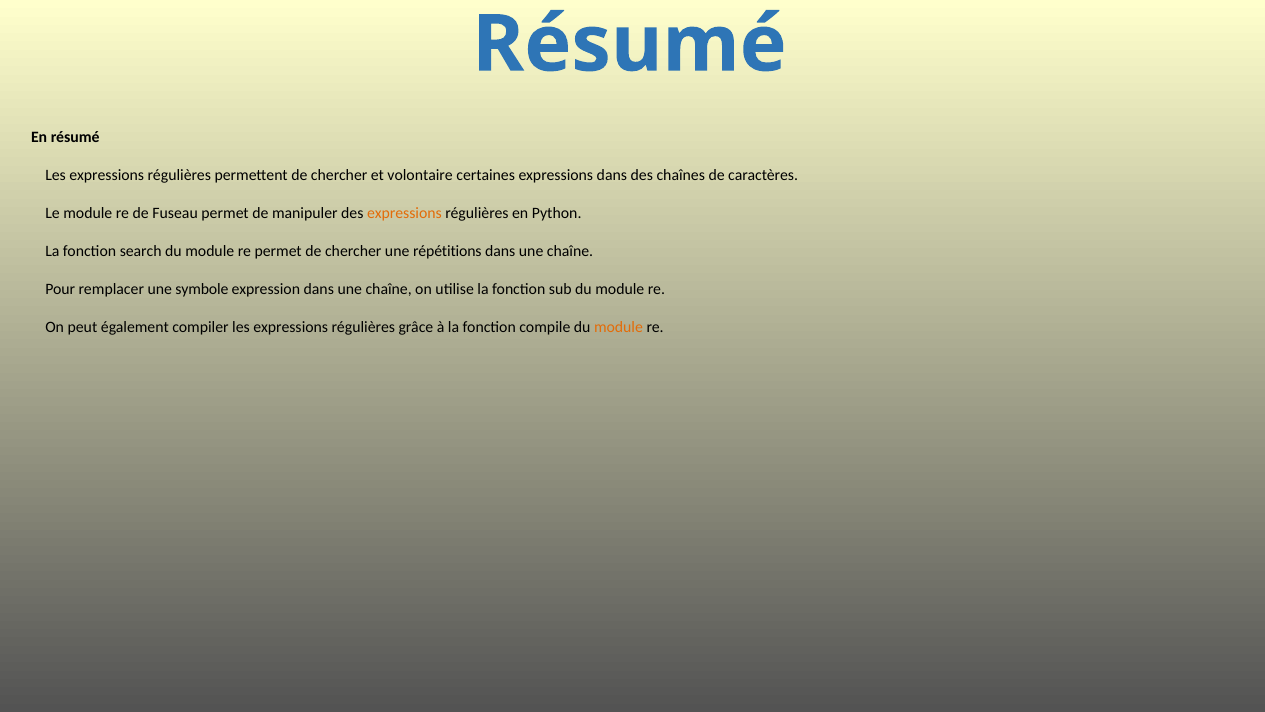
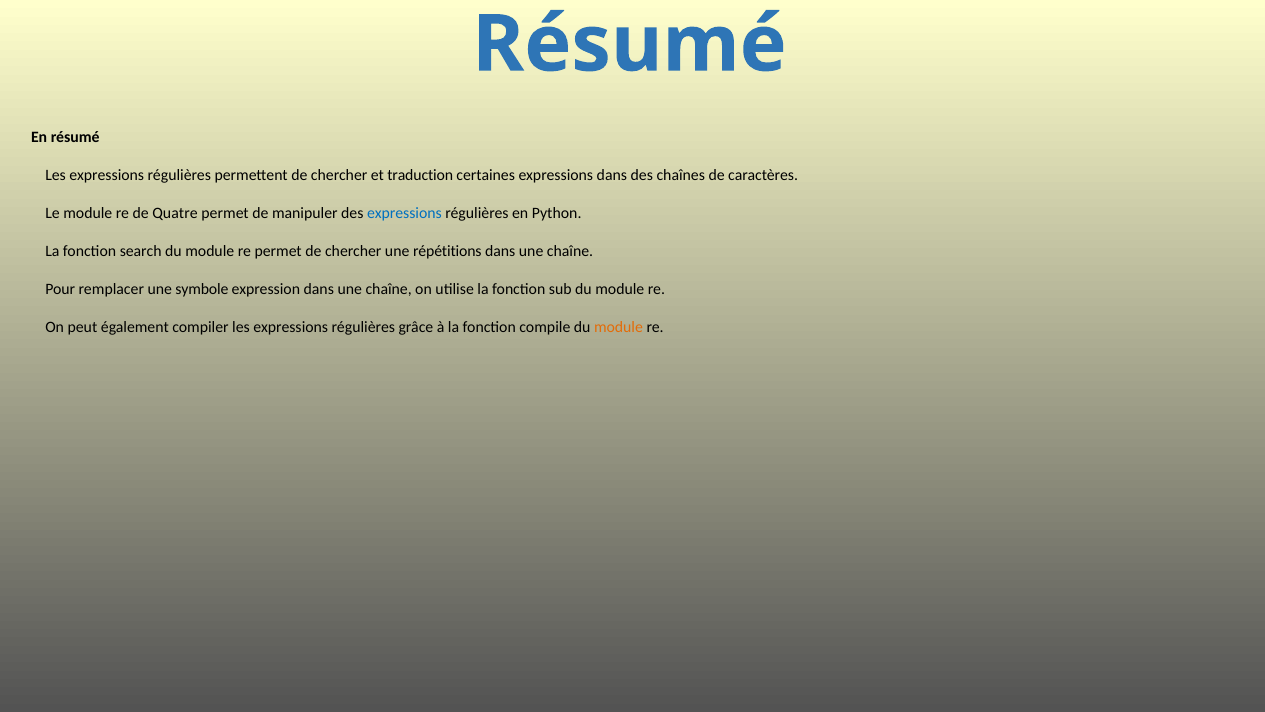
volontaire: volontaire -> traduction (420, 175)
Fuseau: Fuseau -> Quatre (175, 213)
expressions colour: orange -> blue (404, 213)
